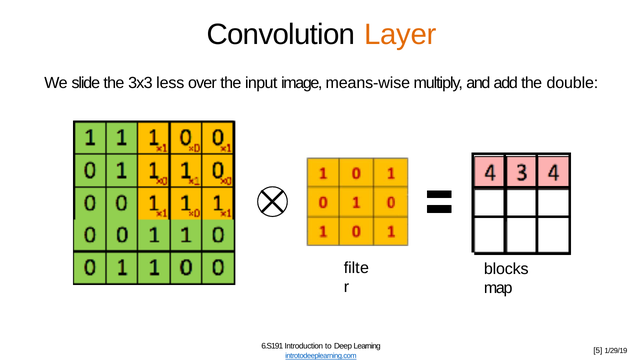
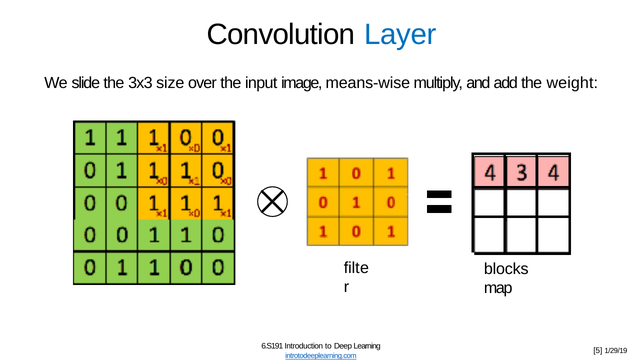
Layer colour: orange -> blue (400, 35)
less: less -> size (170, 83)
double: double -> weight (572, 83)
